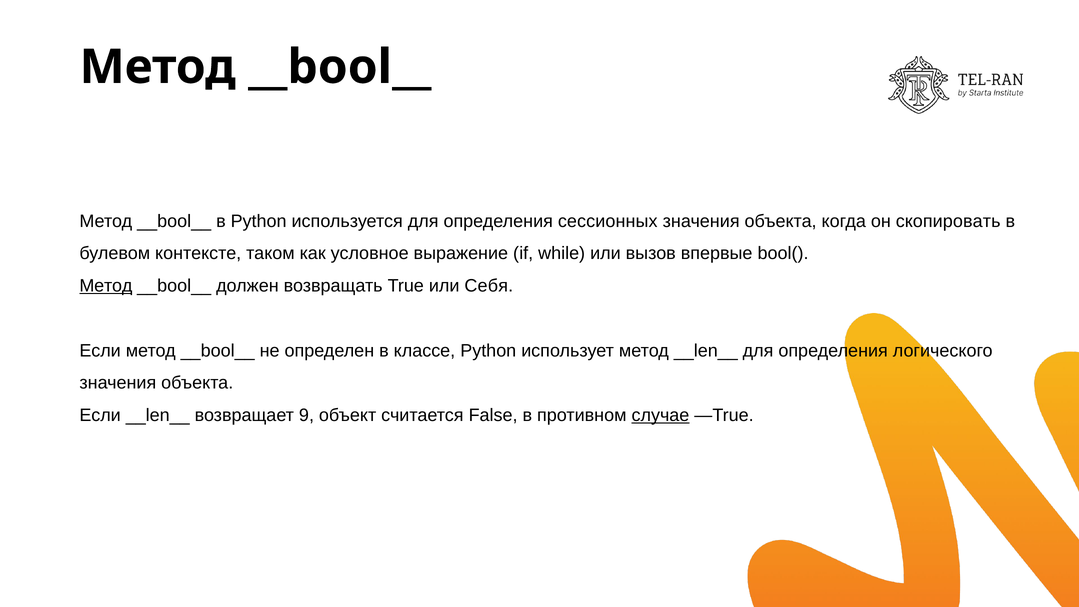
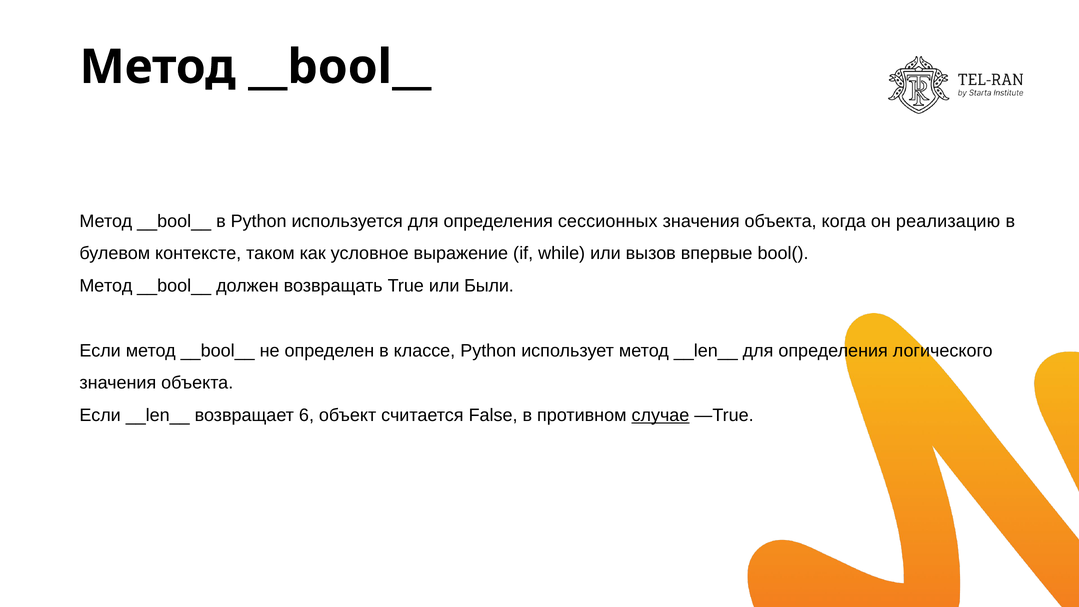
скопировать: скопировать -> реализацию (948, 221)
Метод underline: present -> none (106, 286)
Себя: Себя -> Были (489, 286)
9: 9 -> 6 (306, 415)
